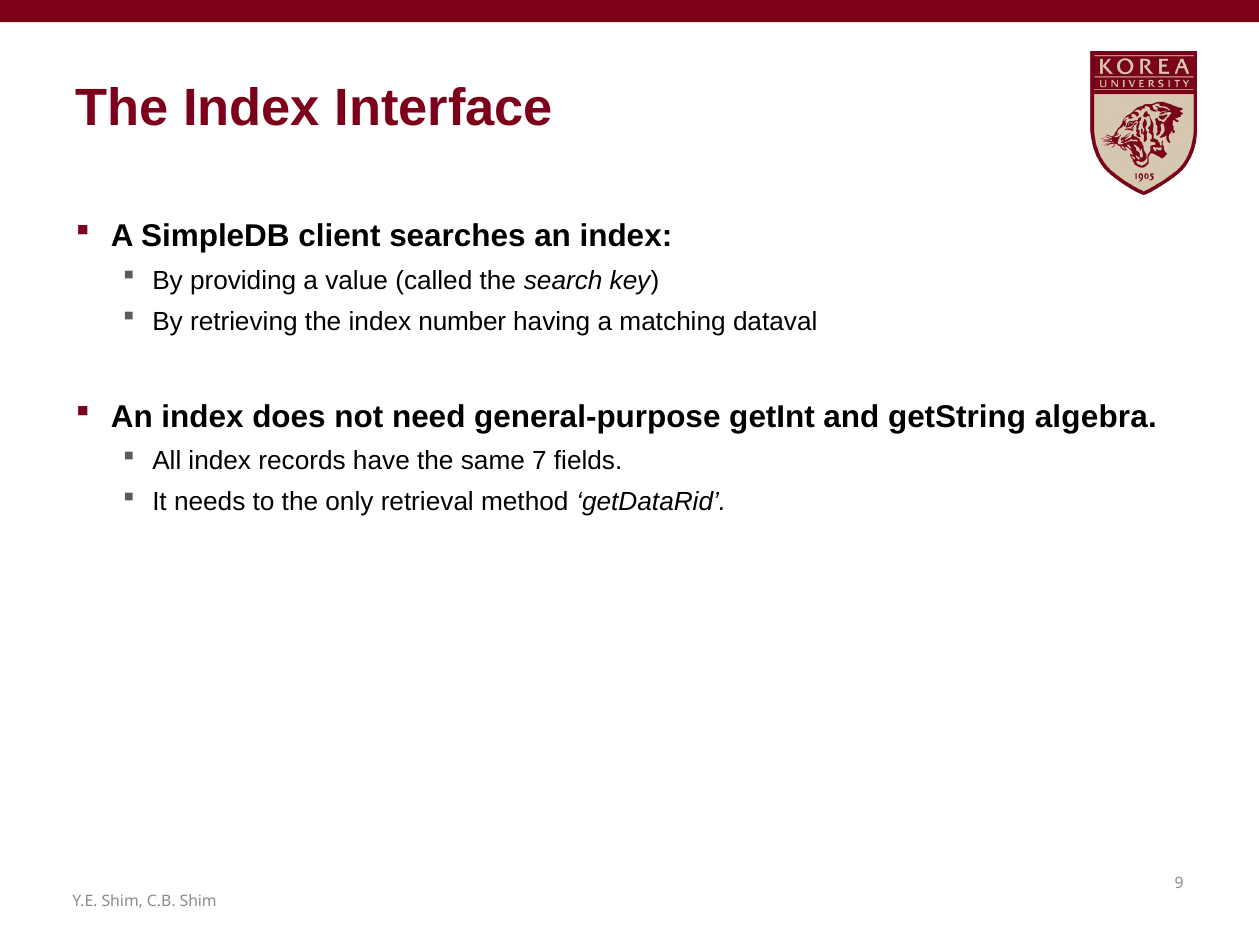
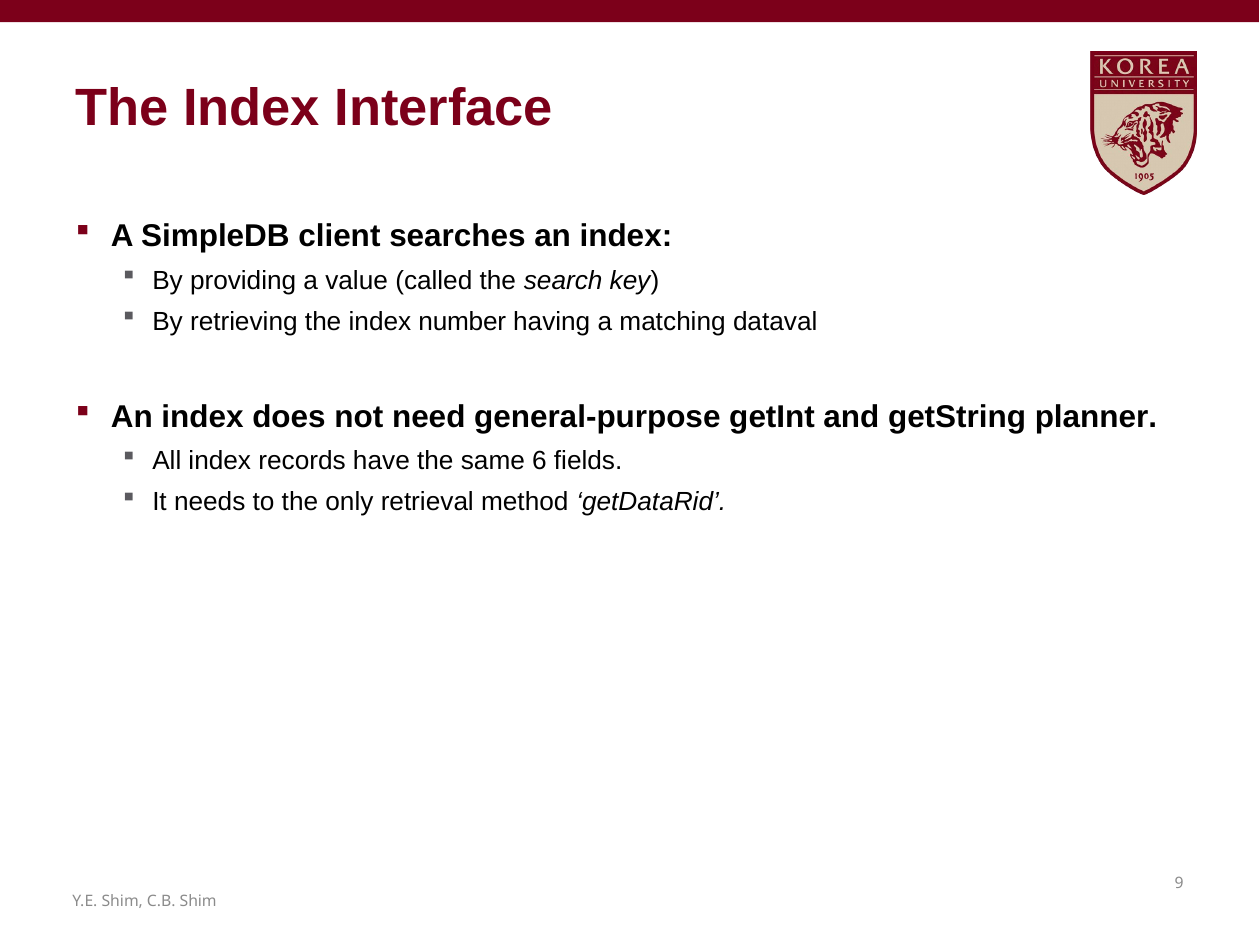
algebra: algebra -> planner (1096, 417)
7: 7 -> 6 (539, 461)
